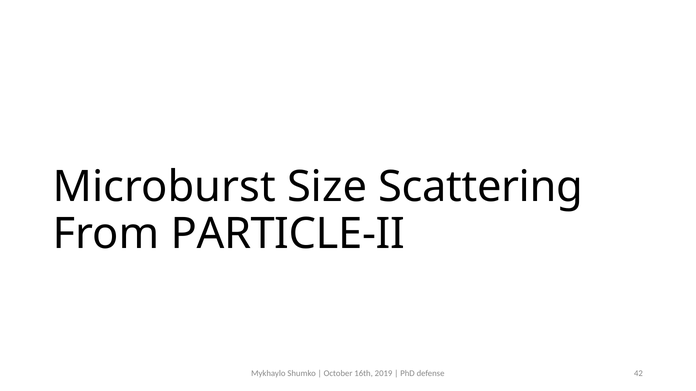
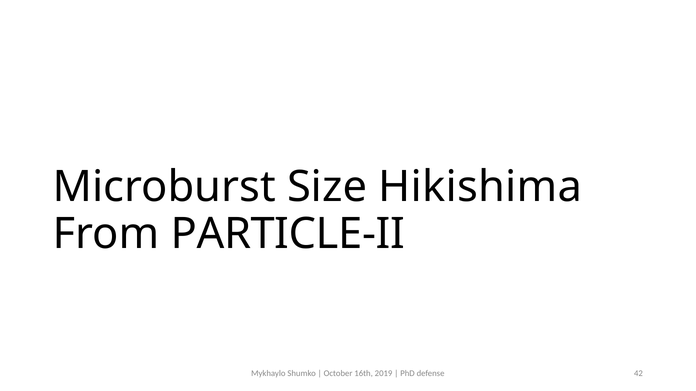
Scattering: Scattering -> Hikishima (480, 187)
